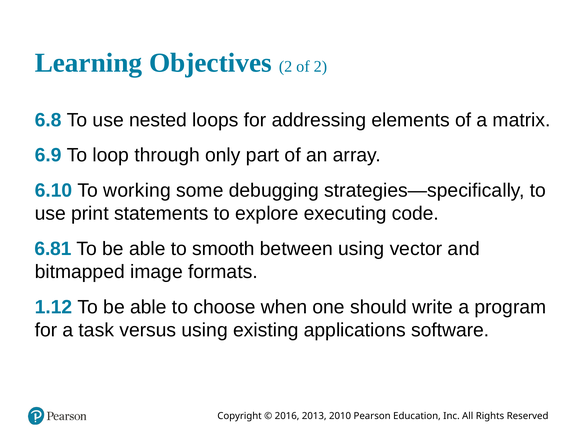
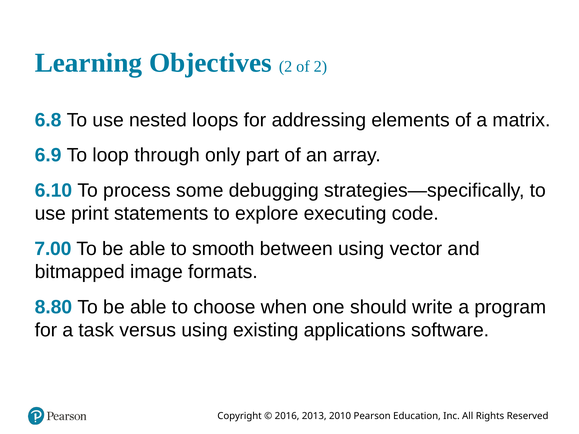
working: working -> process (137, 190)
6.81: 6.81 -> 7.00 (53, 249)
1.12: 1.12 -> 8.80 (54, 307)
